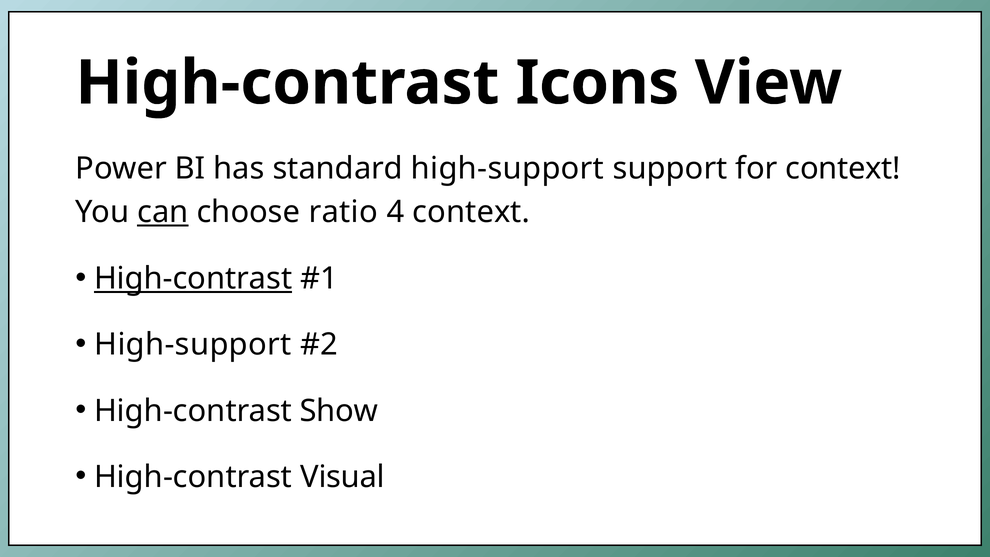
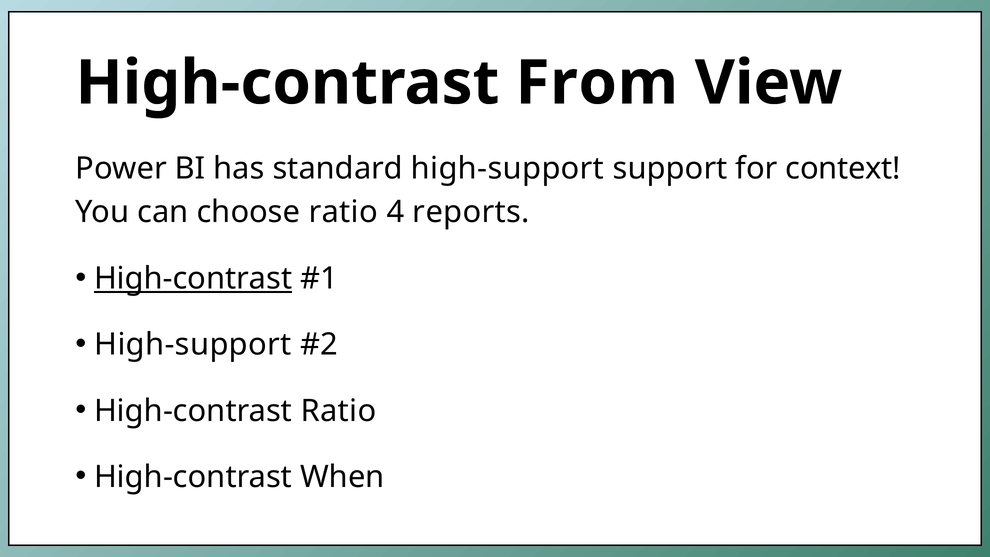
Icons: Icons -> From (597, 83)
can underline: present -> none (163, 212)
4 context: context -> reports (471, 212)
High-contrast Show: Show -> Ratio (338, 411)
Visual: Visual -> When (342, 477)
